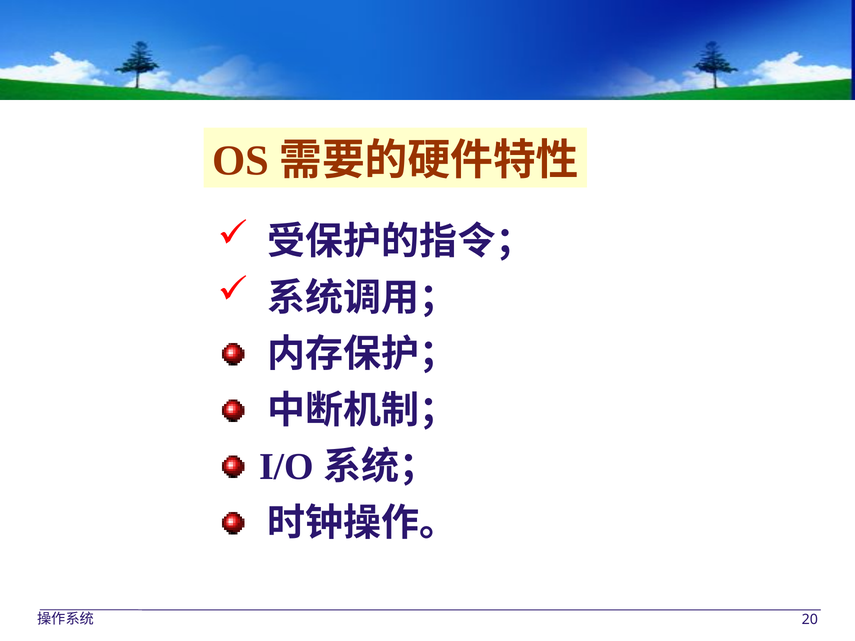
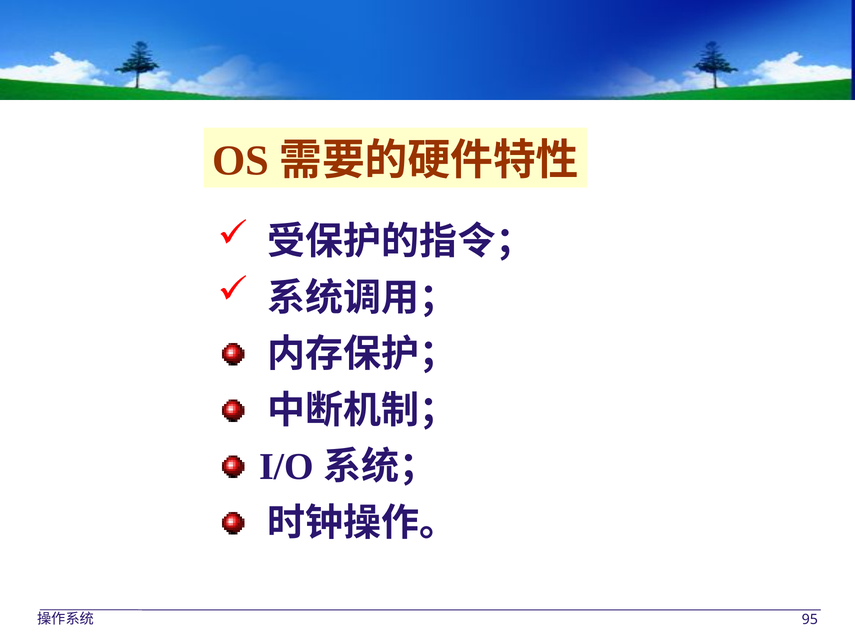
20: 20 -> 95 (810, 620)
